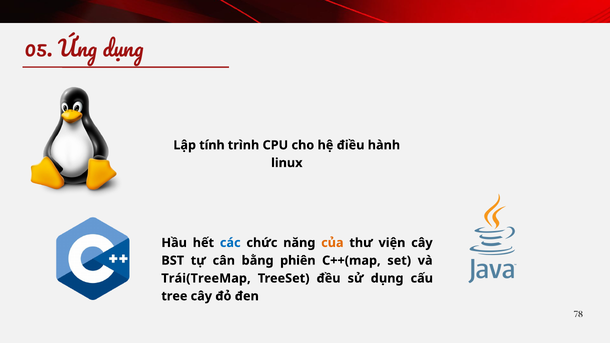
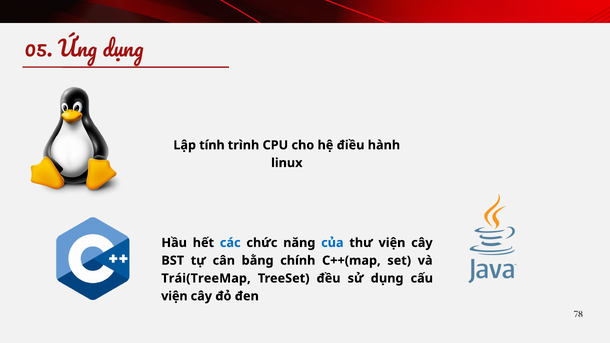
của colour: orange -> blue (332, 243)
phiên: phiên -> chính (298, 261)
tree: tree -> viện (174, 296)
